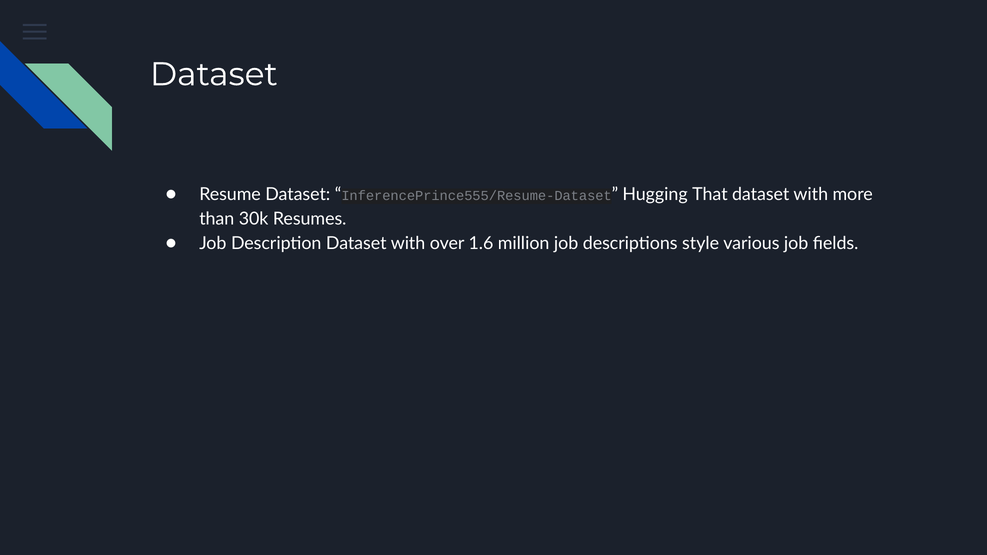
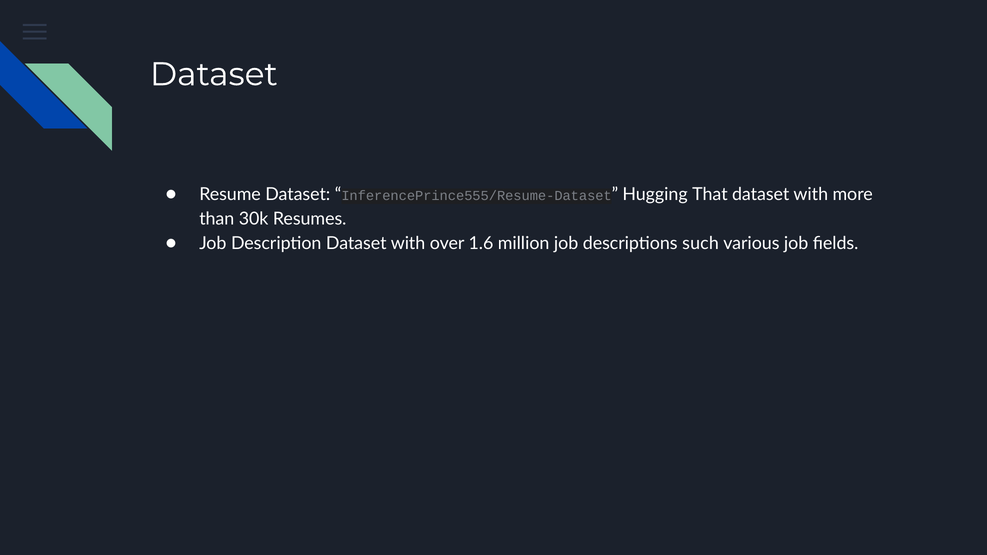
style: style -> such (701, 243)
